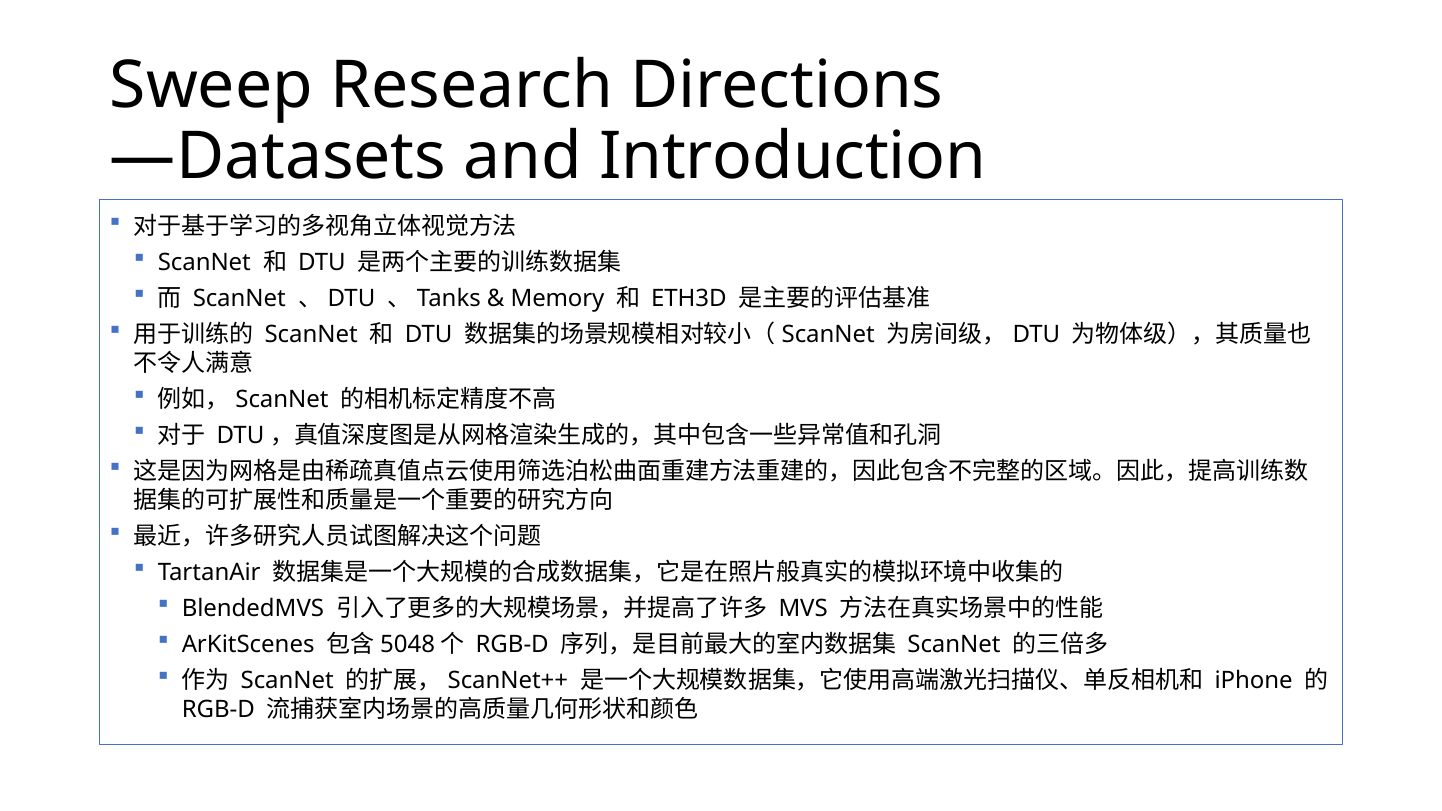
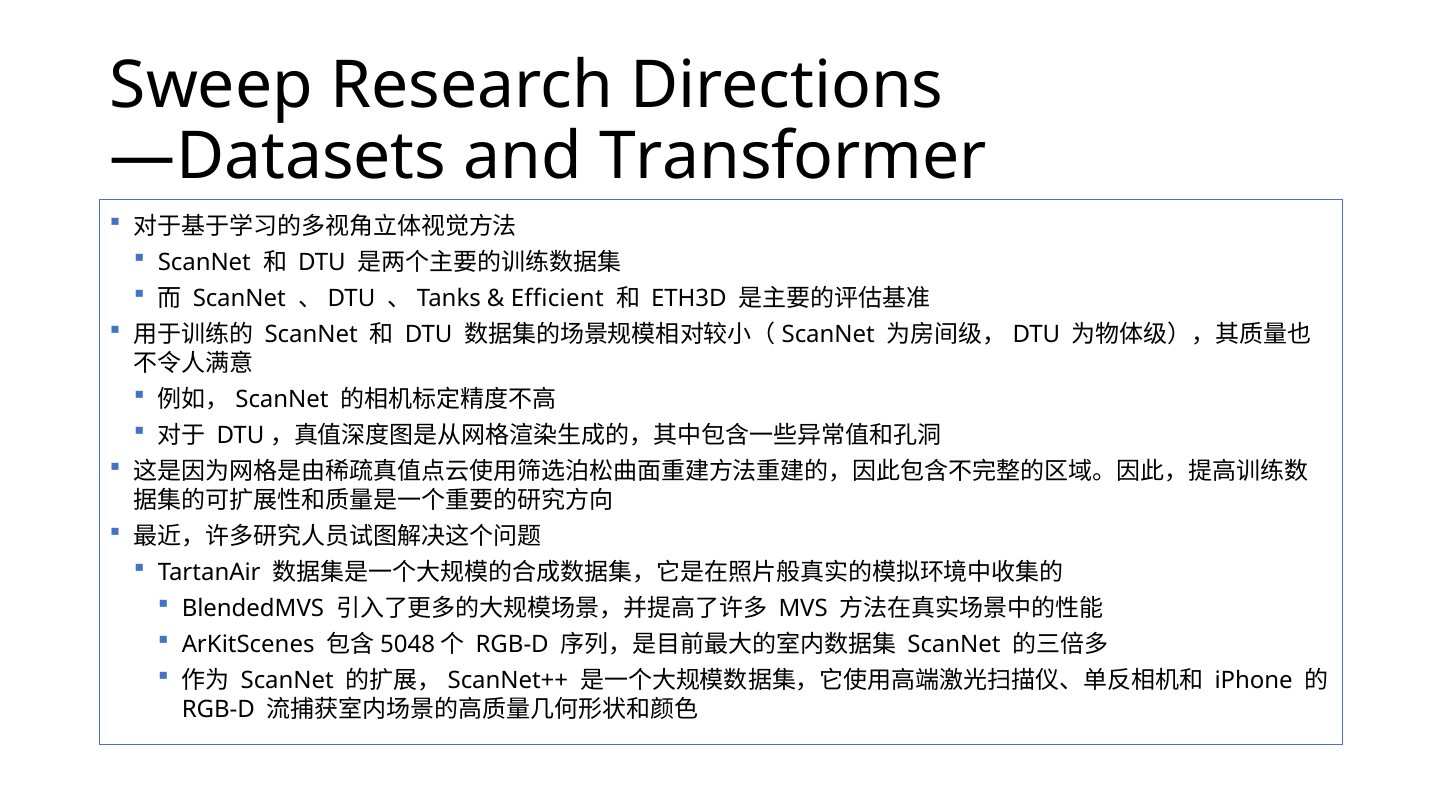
Introduction: Introduction -> Transformer (793, 157)
Memory: Memory -> Efficient (557, 299)
